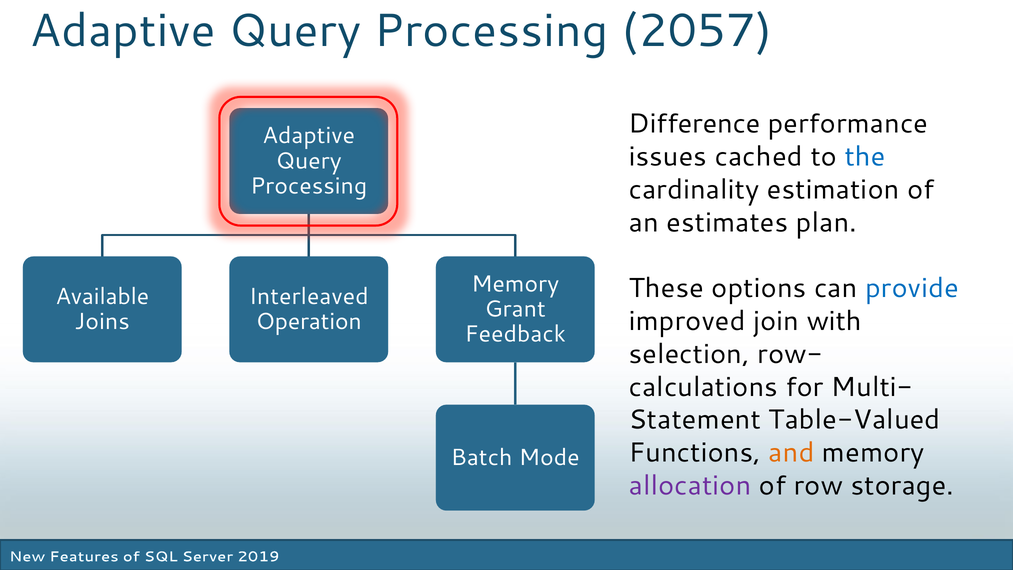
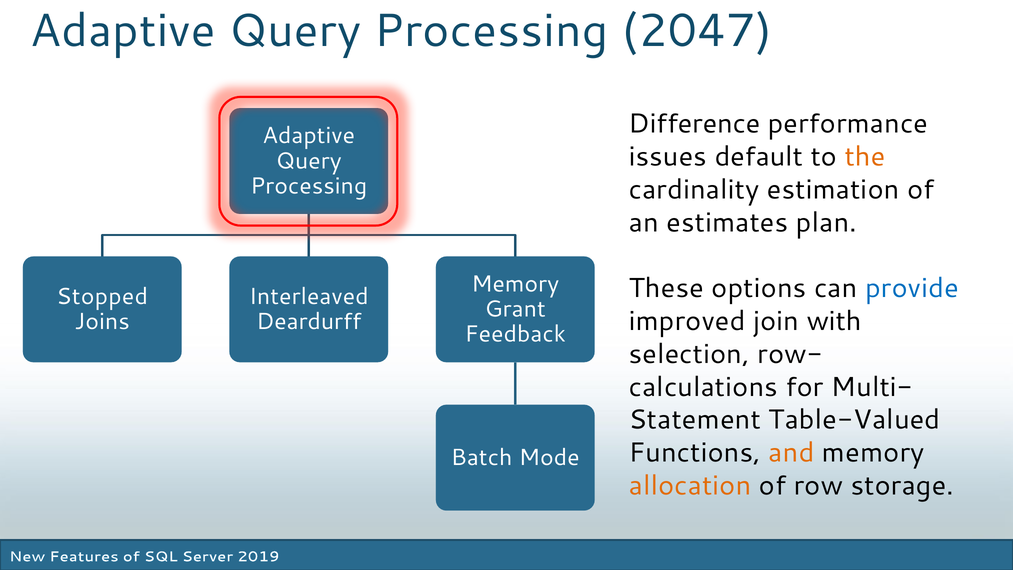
2057: 2057 -> 2047 (697, 31)
cached: cached -> default (759, 157)
the colour: blue -> orange (865, 157)
Available: Available -> Stopped (102, 297)
Operation: Operation -> Deardurff (309, 322)
allocation colour: purple -> orange (690, 486)
